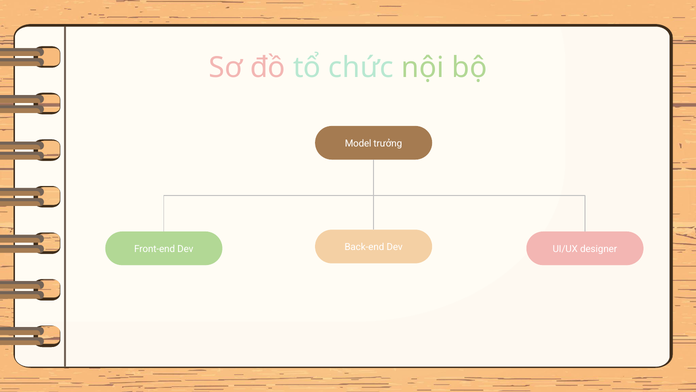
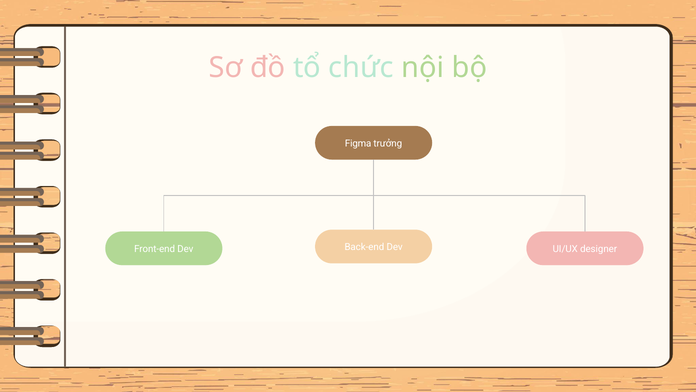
Model: Model -> Figma (358, 143)
